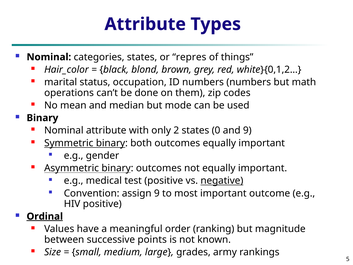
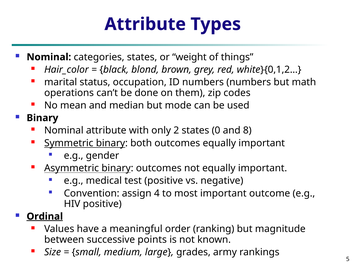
repres: repres -> weight (189, 57)
and 9: 9 -> 8 (247, 130)
negative underline: present -> none (222, 181)
assign 9: 9 -> 4 (157, 193)
